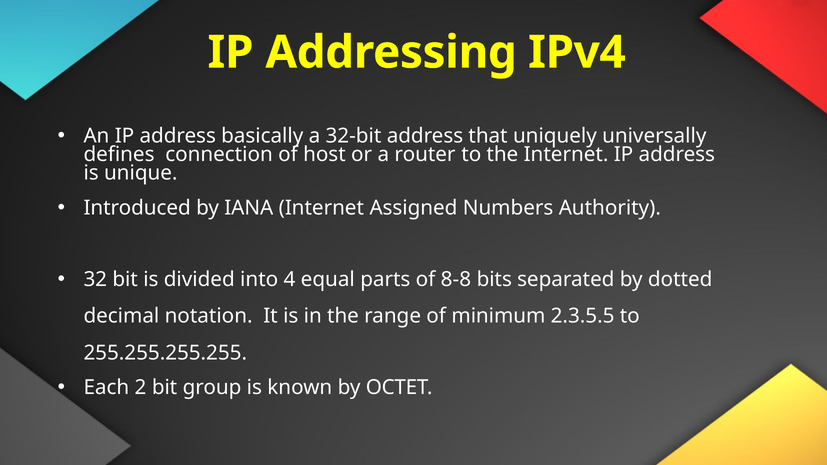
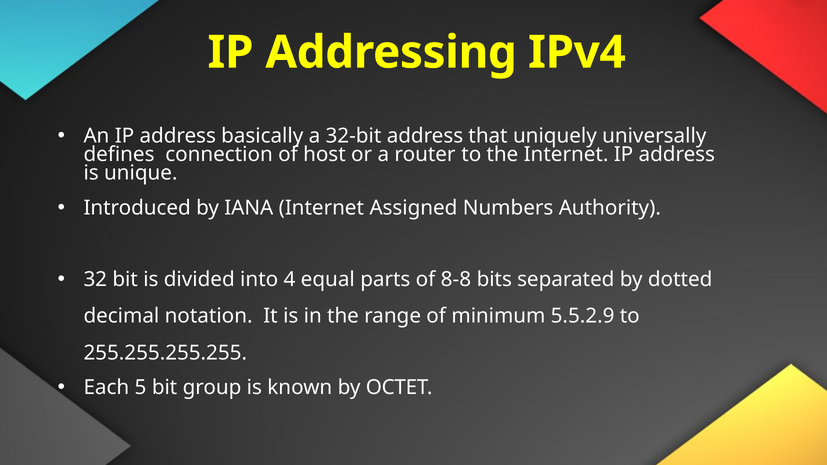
2.3.5.5: 2.3.5.5 -> 5.5.2.9 (583, 316)
2: 2 -> 5 (141, 388)
